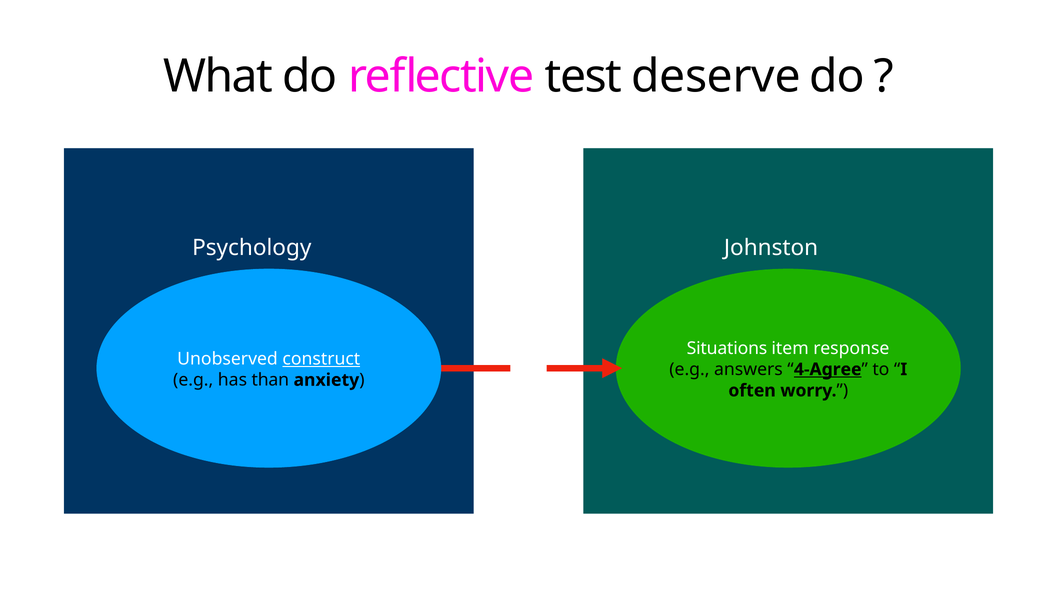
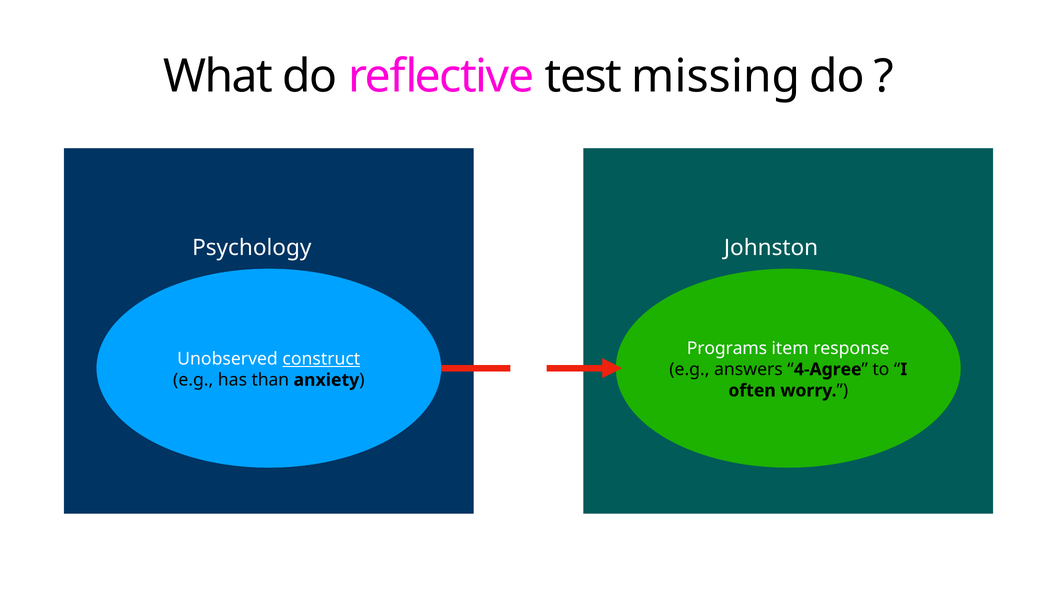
deserve: deserve -> missing (716, 76)
Situations: Situations -> Programs (727, 348)
4-Agree underline: present -> none (828, 369)
